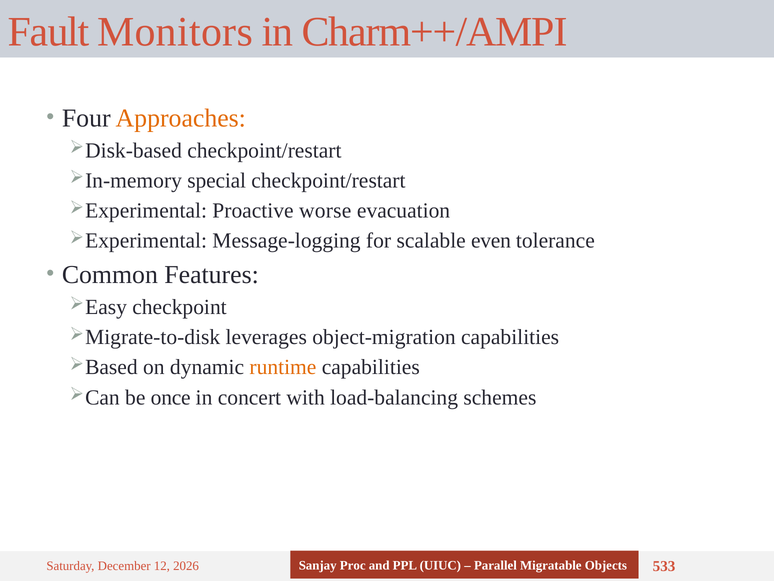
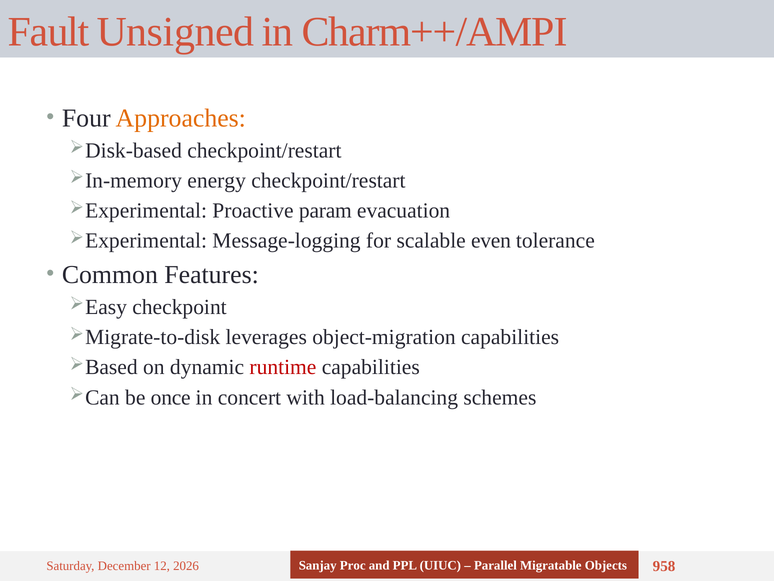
Monitors: Monitors -> Unsigned (175, 32)
special: special -> energy (217, 180)
worse: worse -> param (325, 211)
runtime colour: orange -> red (283, 367)
533: 533 -> 958 (664, 566)
